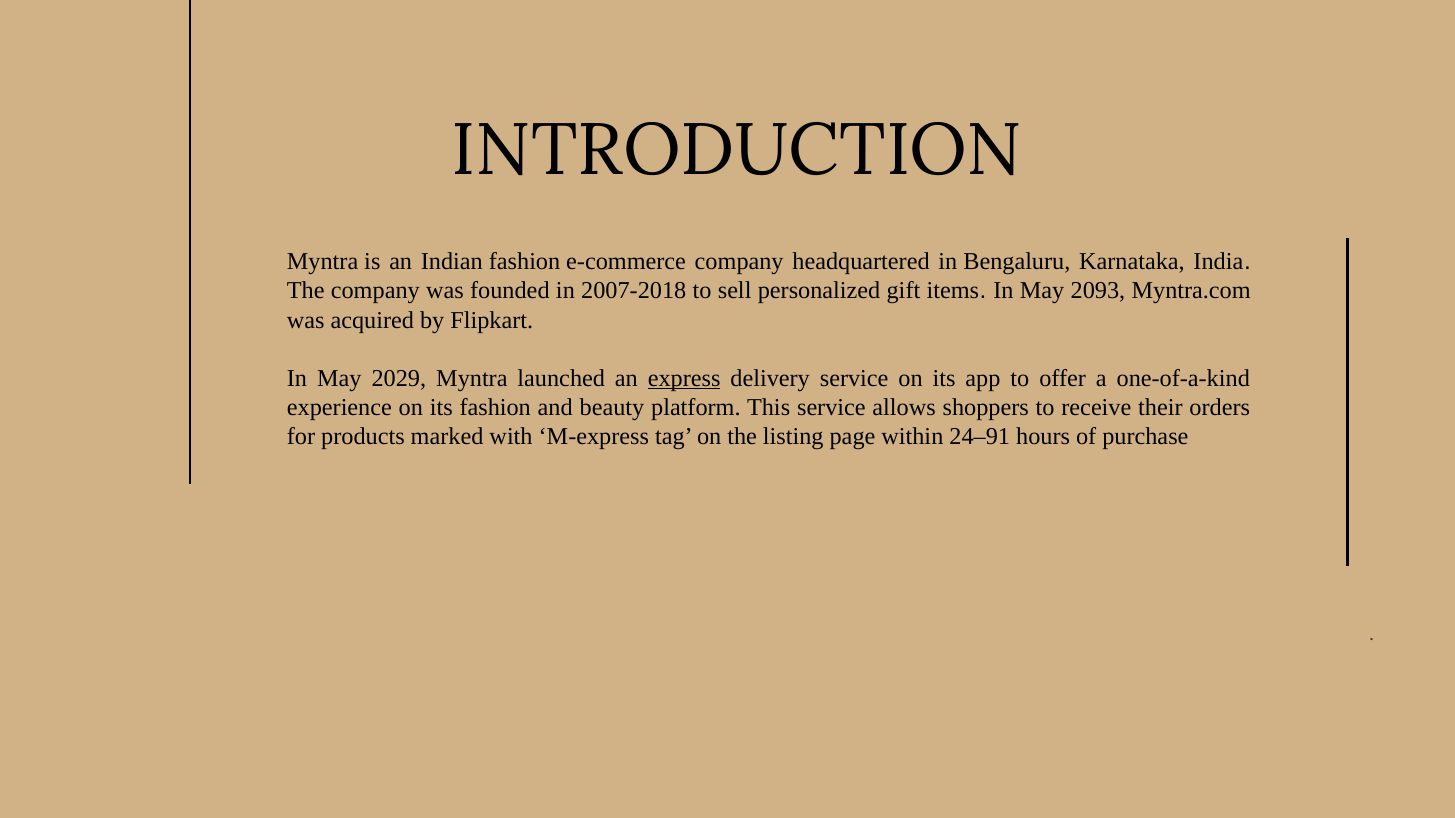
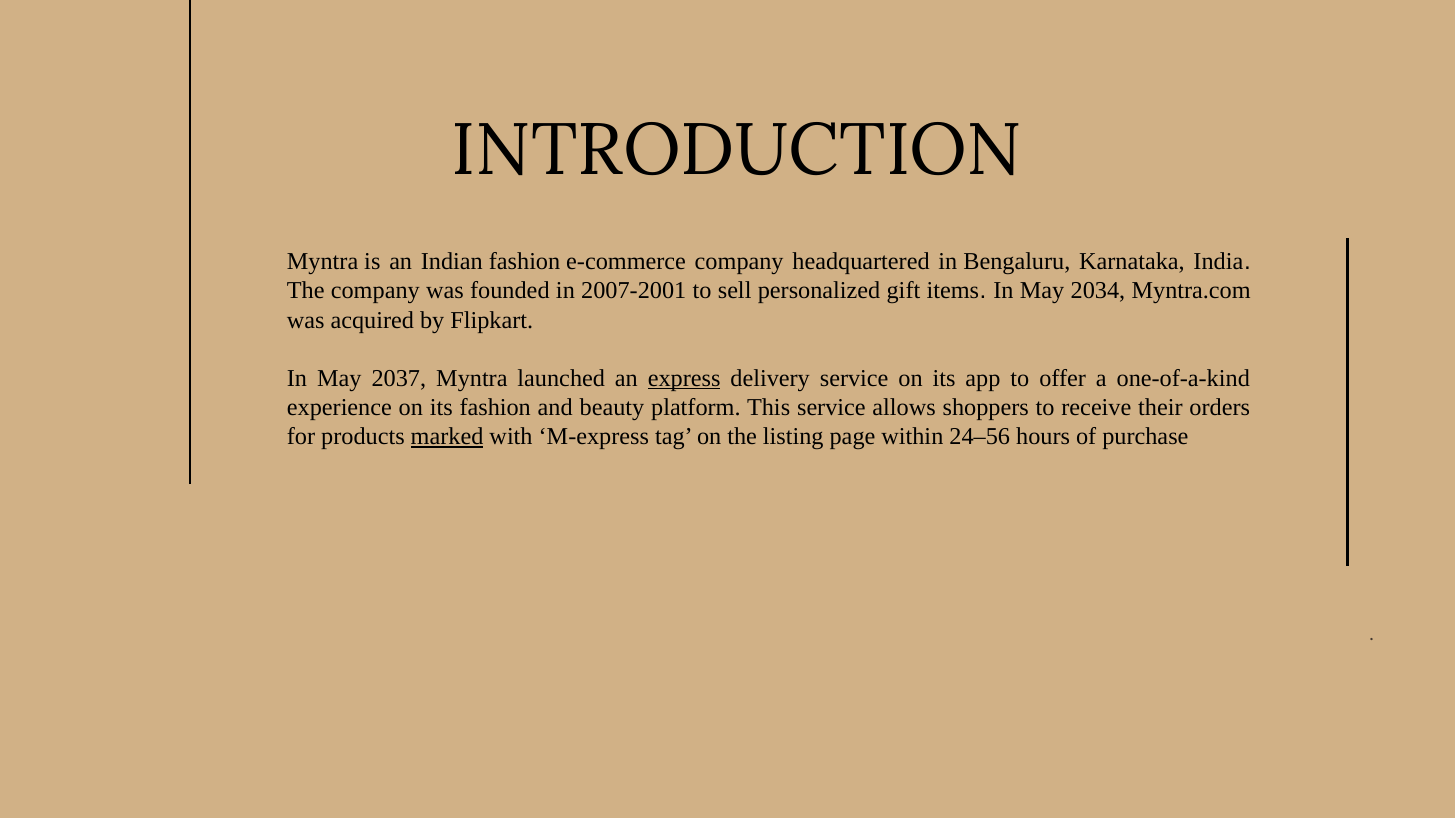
2007-2018: 2007-2018 -> 2007-2001 (634, 291)
2093: 2093 -> 2034 (1098, 291)
2029: 2029 -> 2037 (399, 378)
marked underline: none -> present (447, 437)
24–91: 24–91 -> 24–56 (980, 437)
